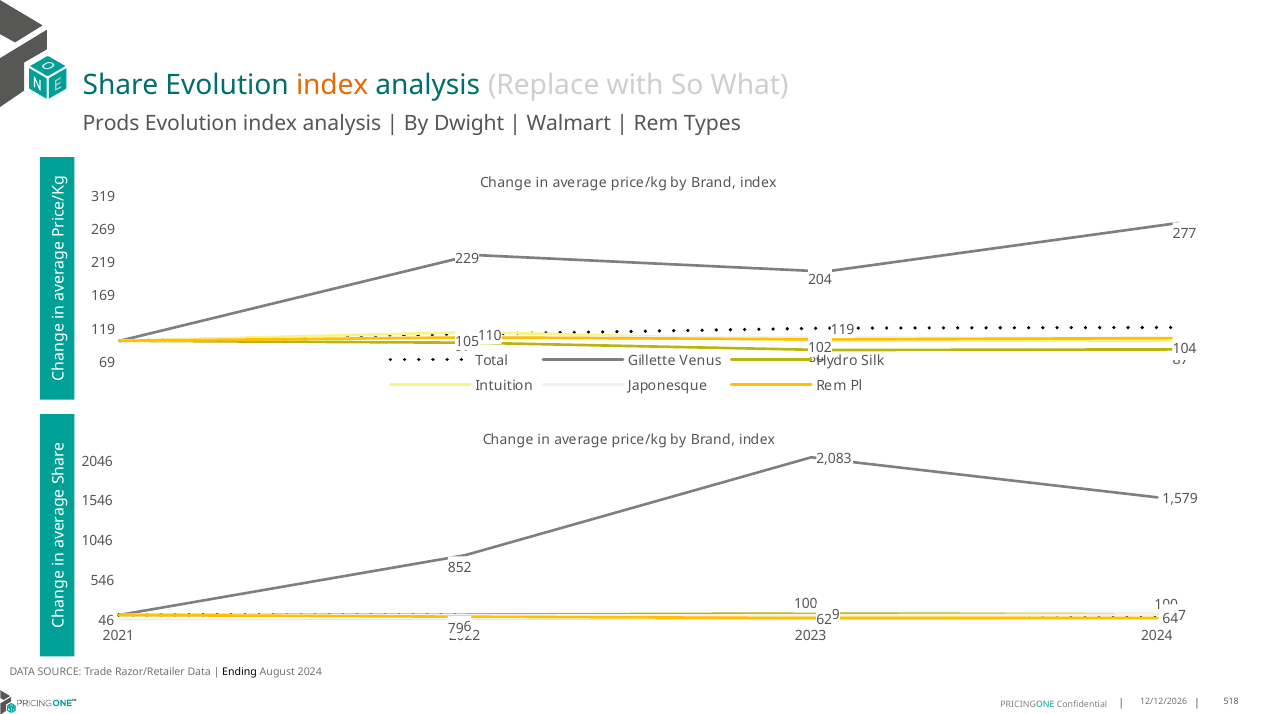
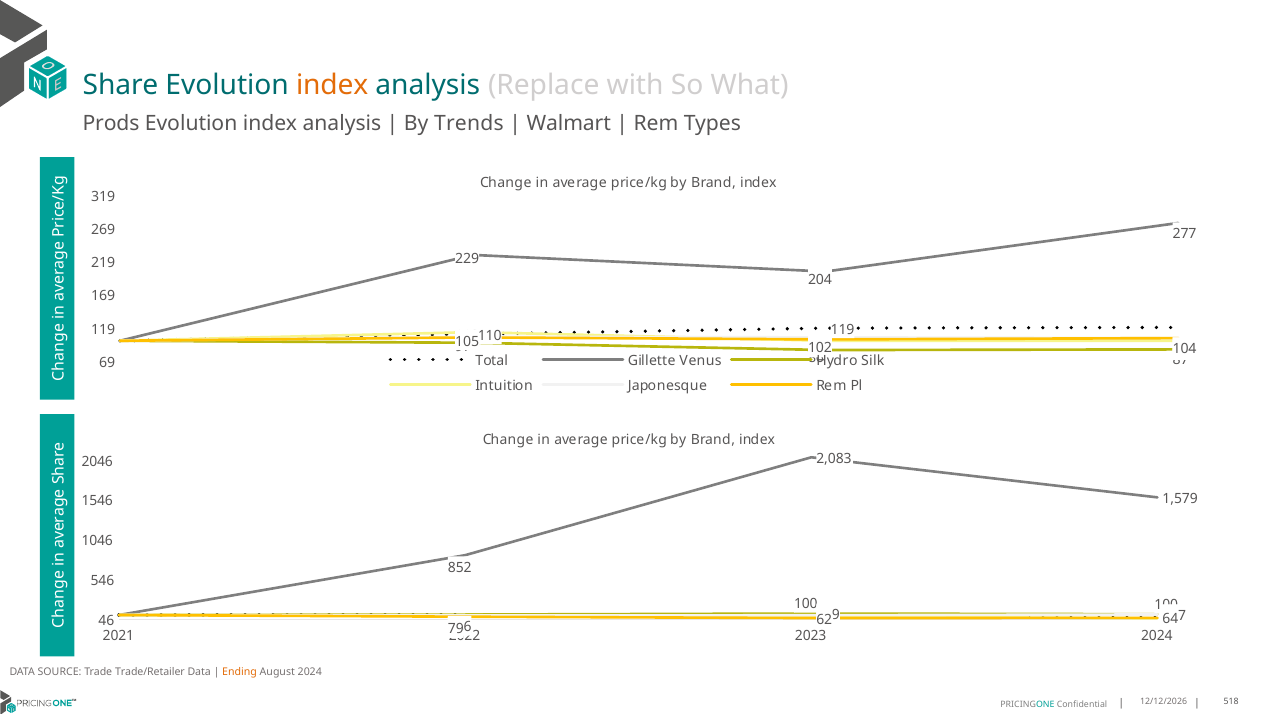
Dwight: Dwight -> Trends (469, 124)
Razor/Retailer: Razor/Retailer -> Trade/Retailer (150, 673)
Ending colour: black -> orange (240, 673)
